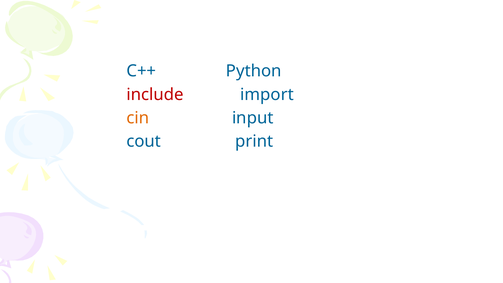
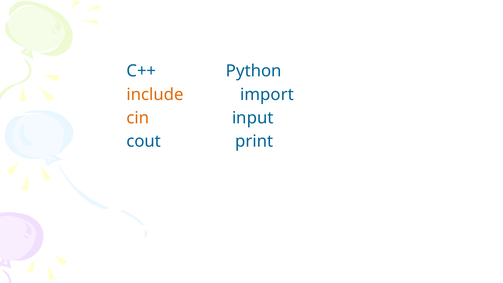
include colour: red -> orange (155, 94)
